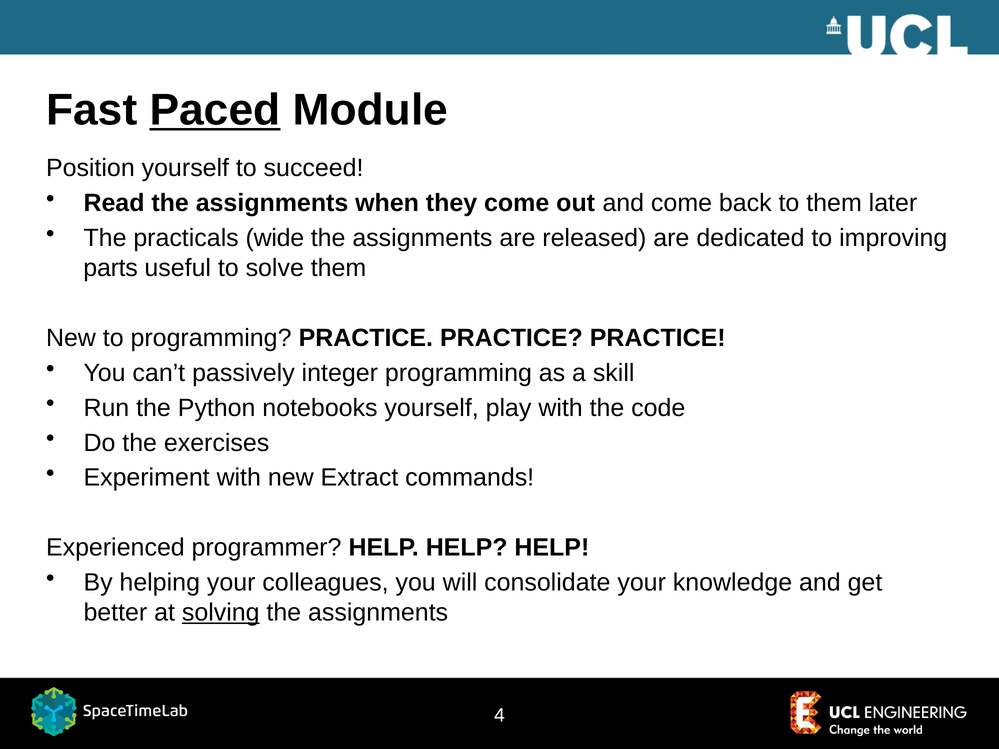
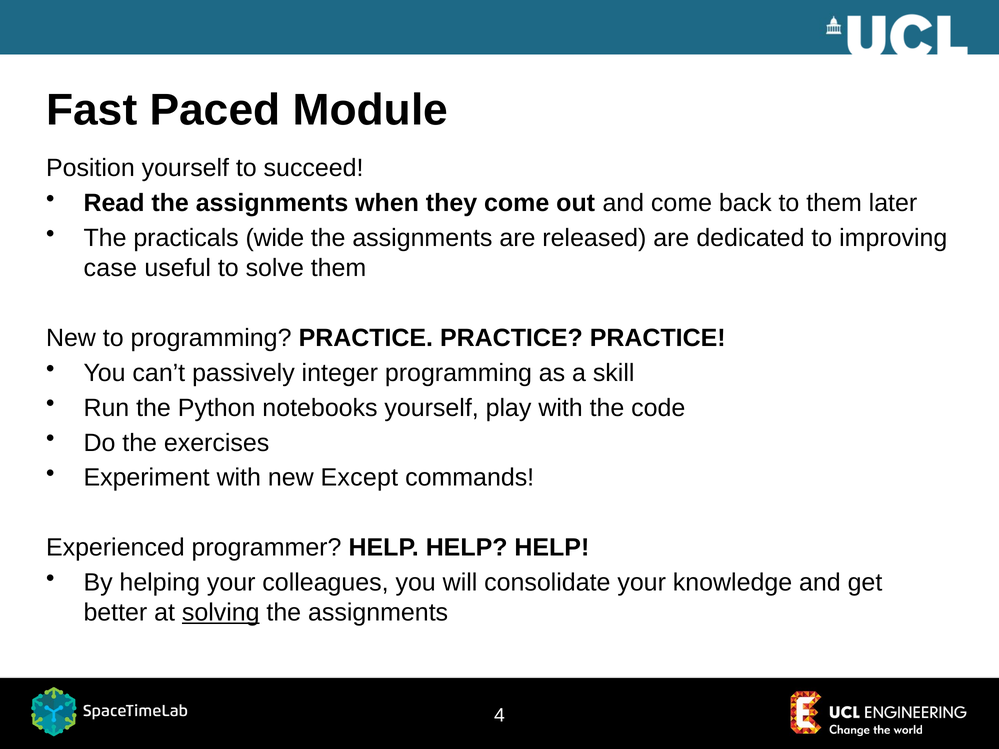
Paced underline: present -> none (215, 110)
parts: parts -> case (110, 268)
Extract: Extract -> Except (359, 478)
